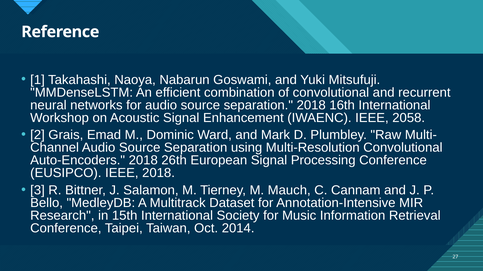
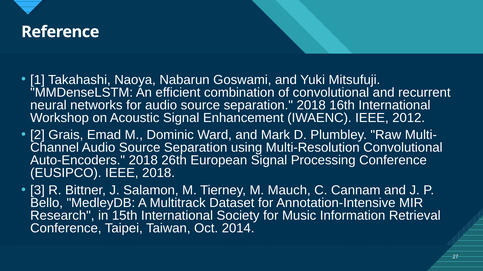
2058: 2058 -> 2012 (409, 118)
